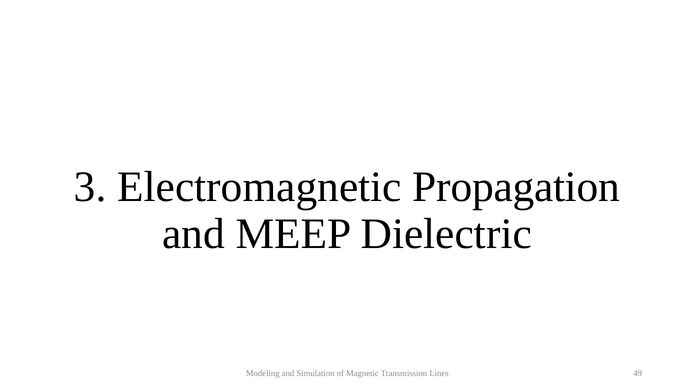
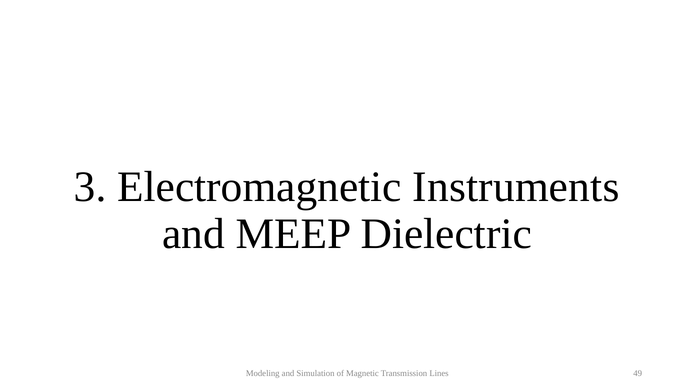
Propagation: Propagation -> Instruments (516, 187)
